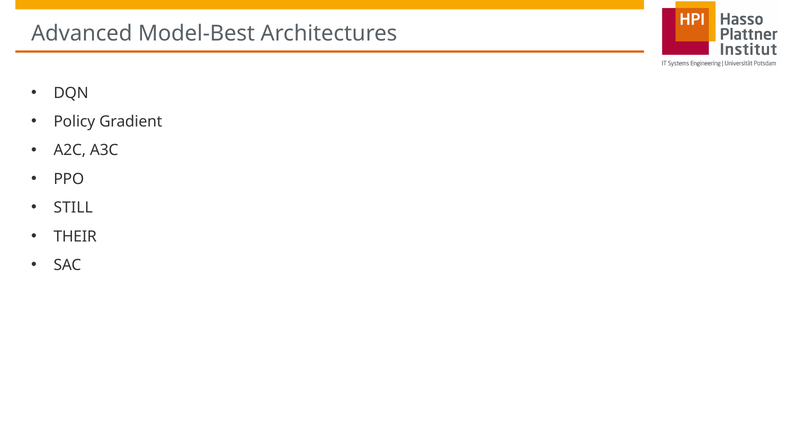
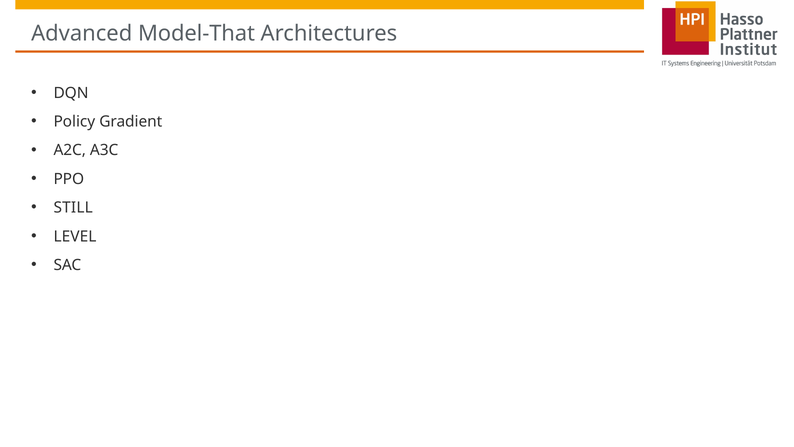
Model-Best: Model-Best -> Model-That (197, 34)
THEIR: THEIR -> LEVEL (75, 236)
